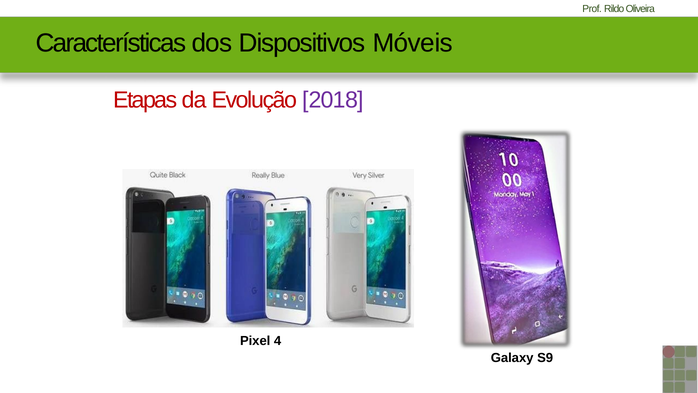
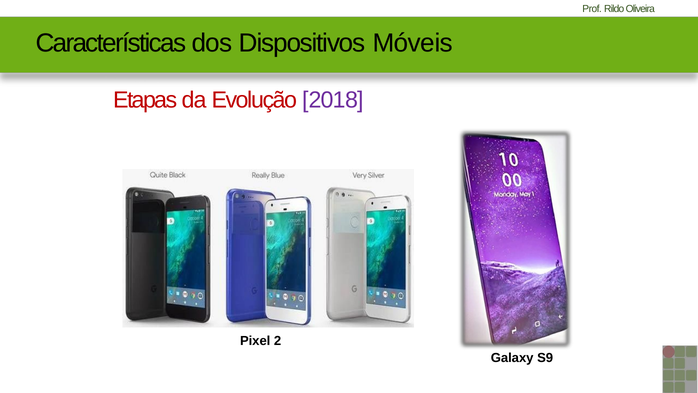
4: 4 -> 2 (278, 340)
